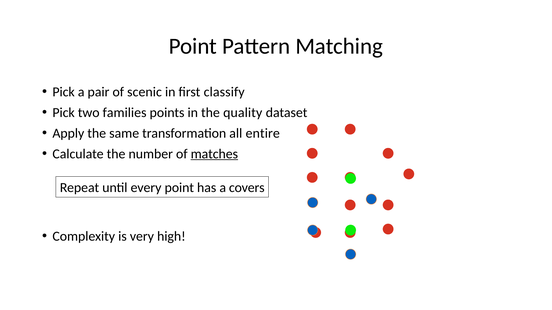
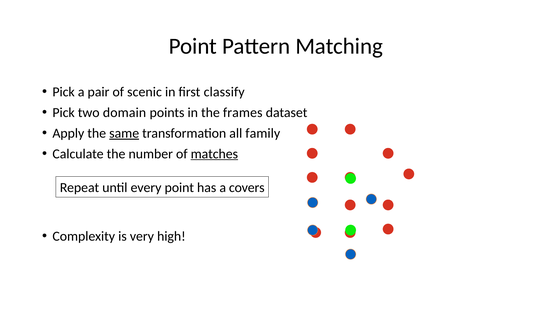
families: families -> domain (125, 113)
quality: quality -> frames (243, 113)
same underline: none -> present (124, 133)
entire: entire -> family (263, 133)
